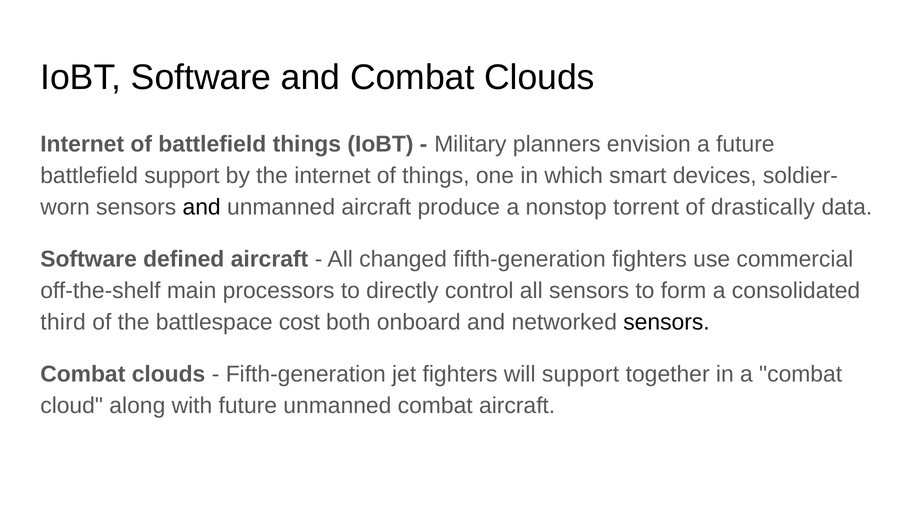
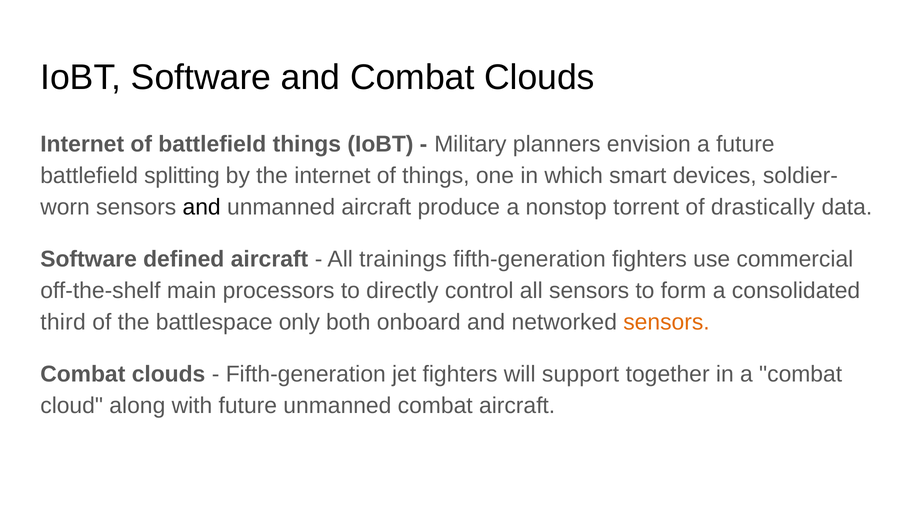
battlefield support: support -> splitting (182, 175)
changed: changed -> trainings (403, 259)
cost: cost -> only (299, 322)
sensors colour: black -> orange (666, 322)
